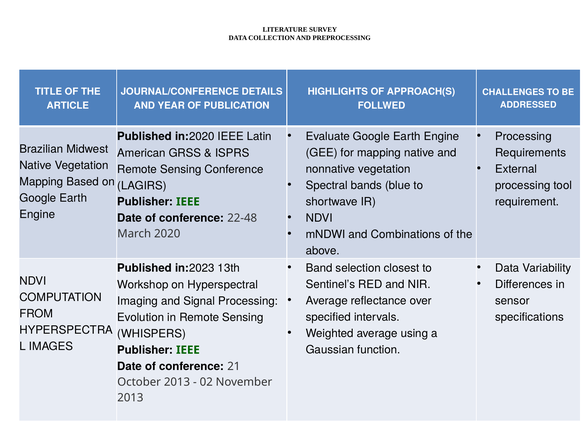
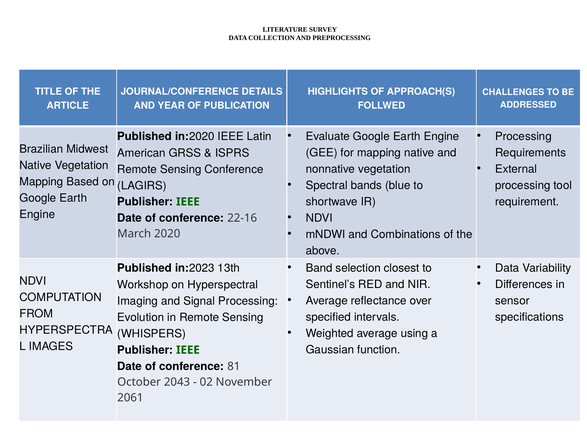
22-48: 22-48 -> 22-16 (242, 218)
21: 21 -> 81 (234, 367)
October 2013: 2013 -> 2043 (177, 382)
2013: 2013 -> 2061 (130, 398)
